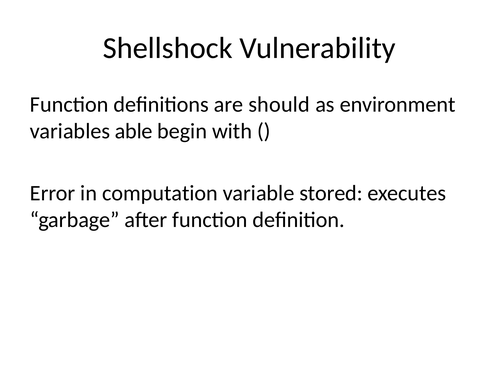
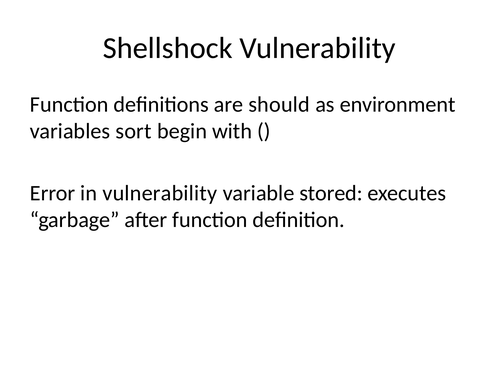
able: able -> sort (134, 131)
in computation: computation -> vulnerability (160, 193)
